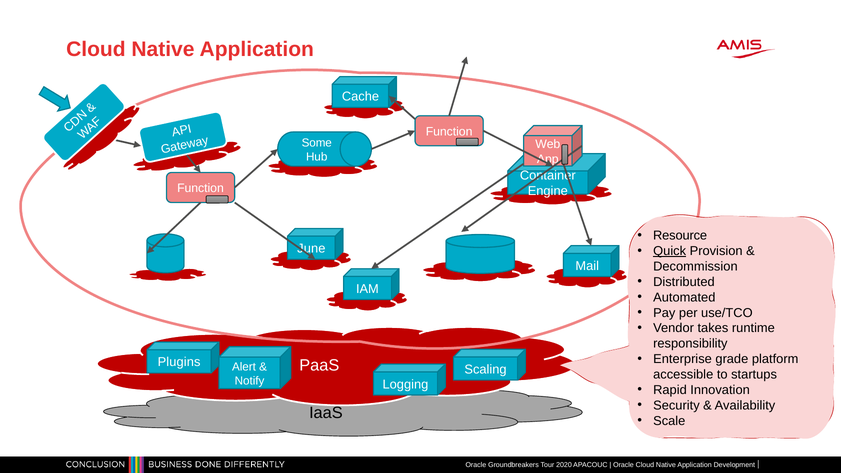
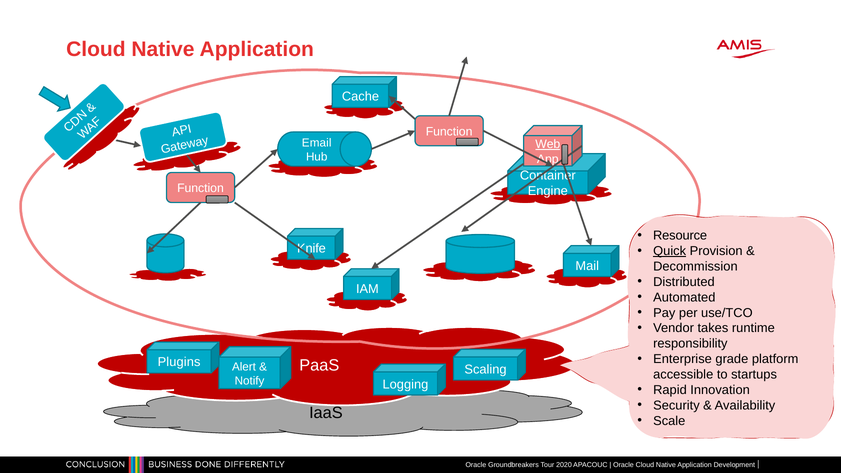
Some: Some -> Email (317, 143)
Web underline: none -> present (548, 144)
June: June -> Knife (311, 249)
